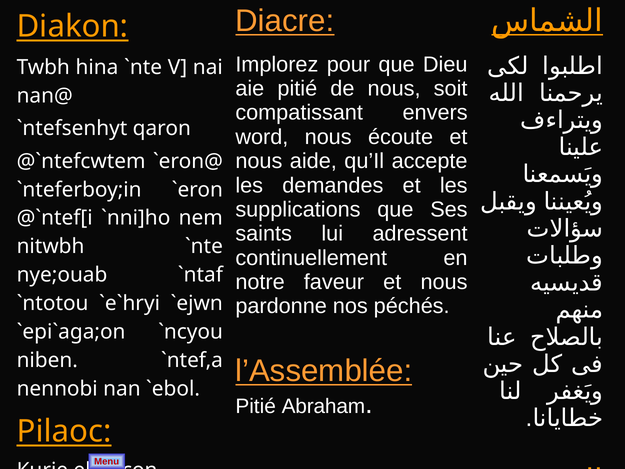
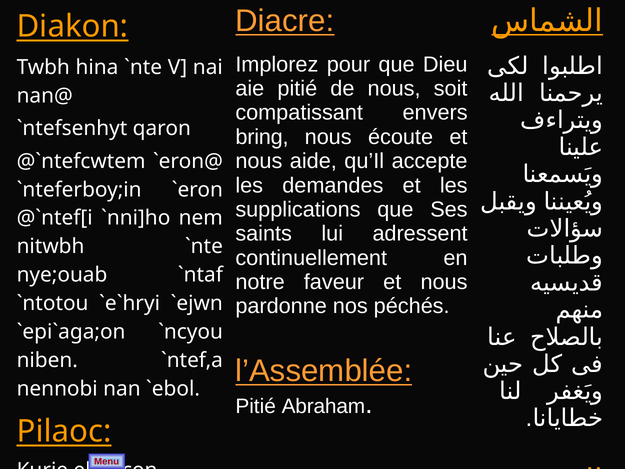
word: word -> bring (262, 137)
